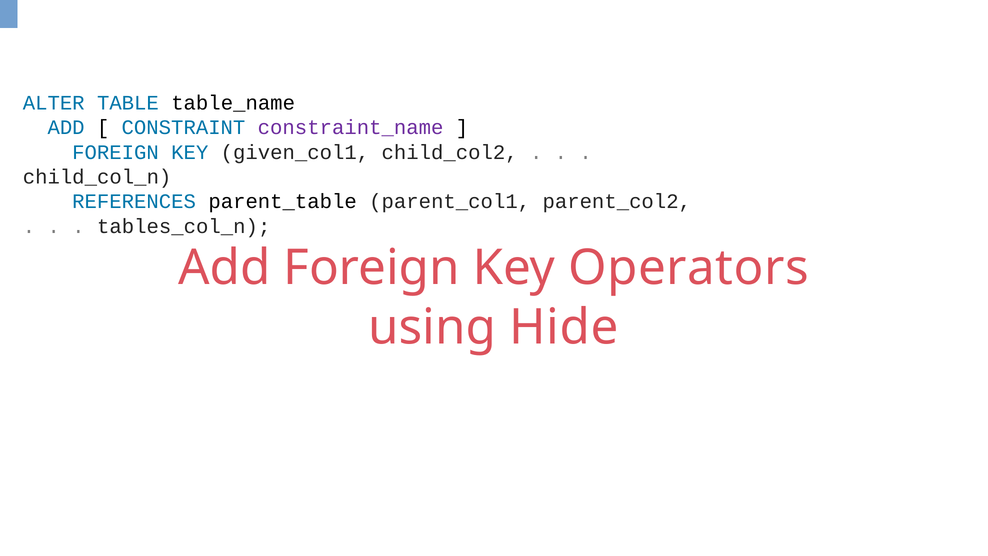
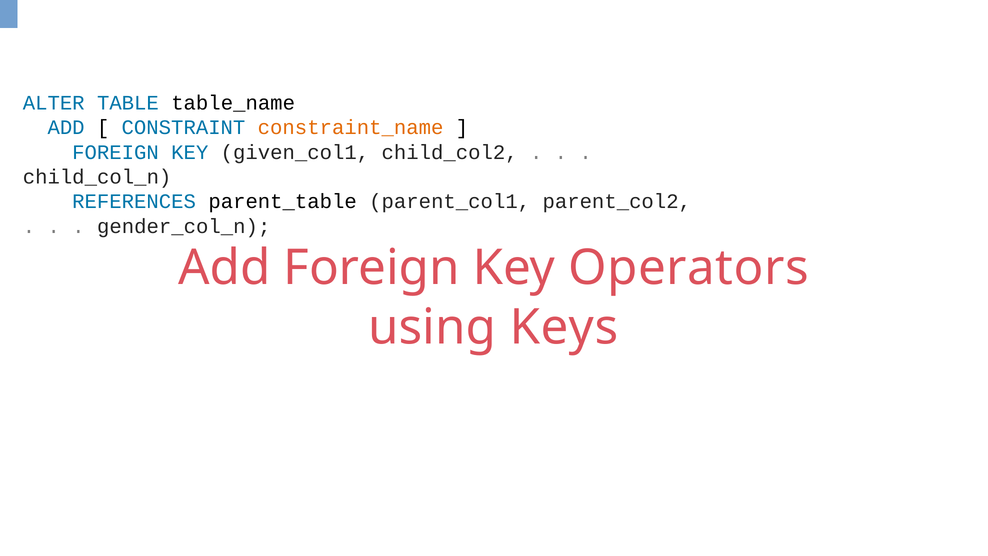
constraint_name colour: purple -> orange (351, 127)
tables_col_n: tables_col_n -> gender_col_n (184, 226)
Hide: Hide -> Keys (564, 327)
